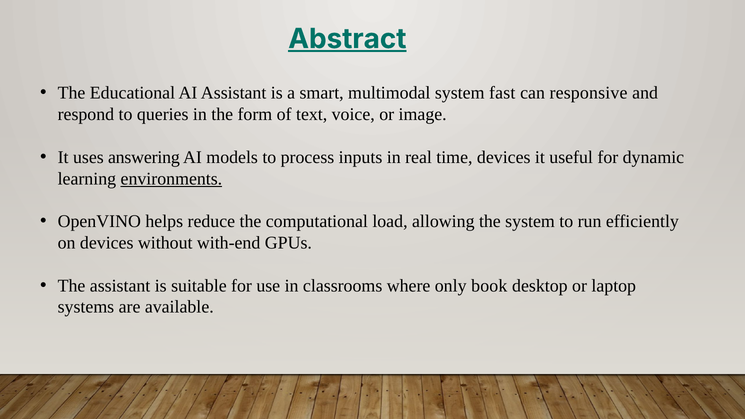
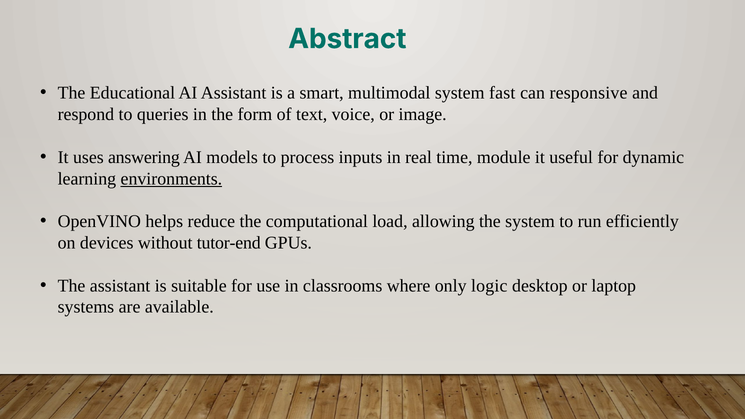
Abstract underline: present -> none (347, 39)
time devices: devices -> module (504, 157)
with-end: with-end -> tutor-end (229, 243)
book: book -> logic (489, 286)
